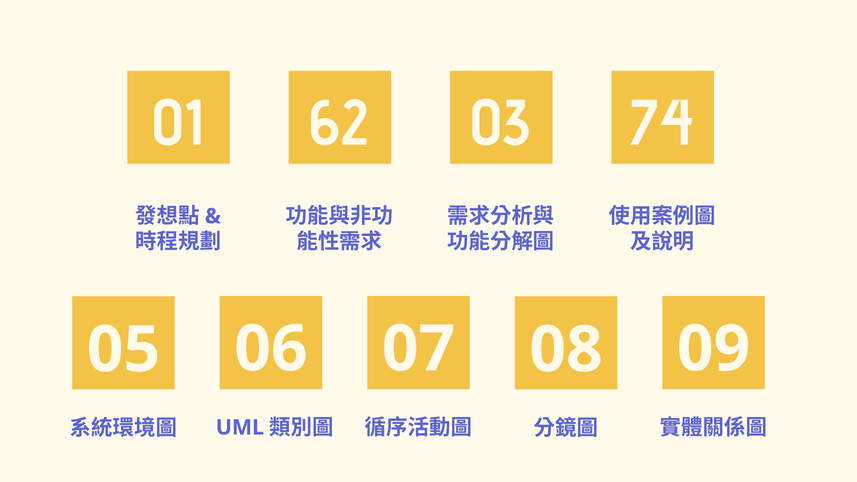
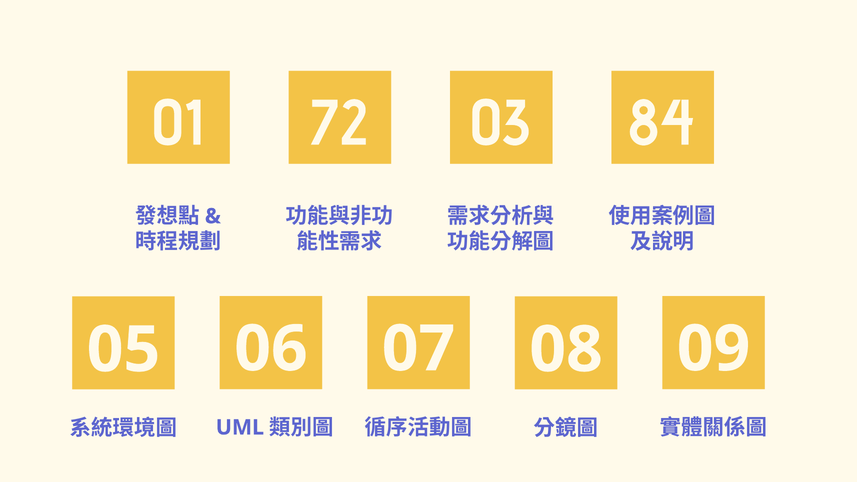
62: 62 -> 72 (339, 124)
74: 74 -> 84 (661, 124)
